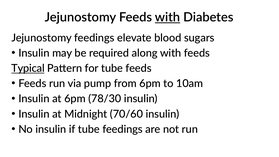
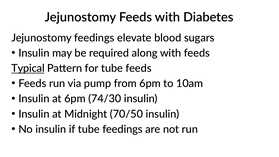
with underline: present -> none (168, 17)
78/30: 78/30 -> 74/30 (105, 99)
70/60: 70/60 -> 70/50 (126, 114)
